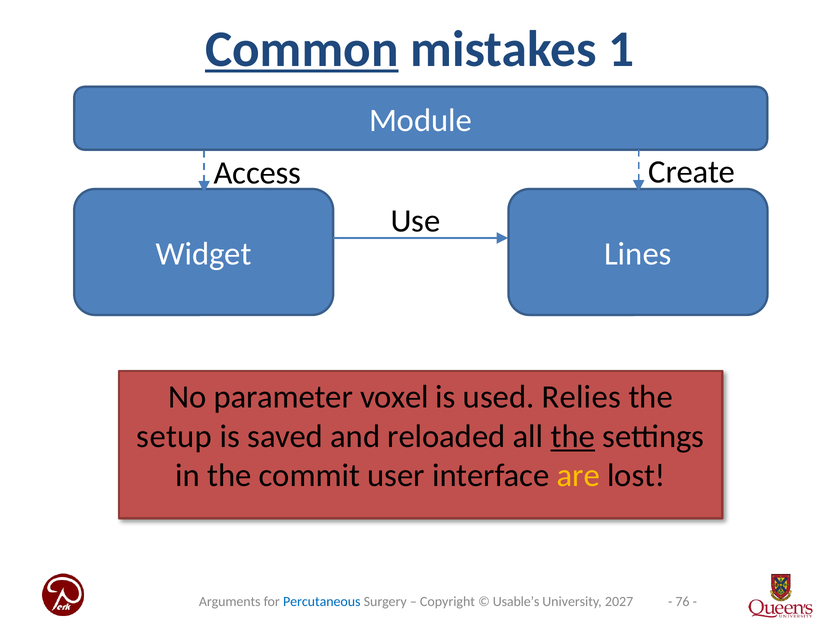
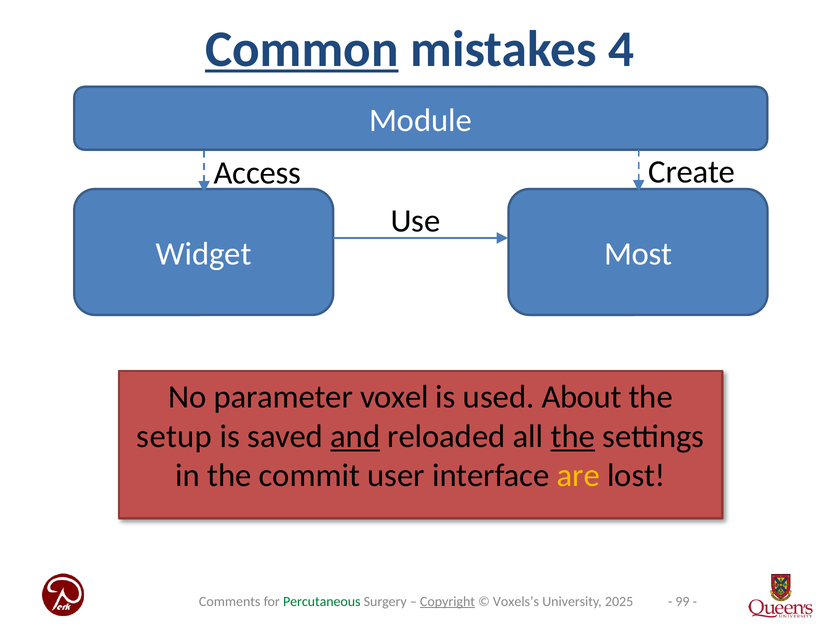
1: 1 -> 4 (621, 49)
Lines: Lines -> Most (638, 254)
Relies: Relies -> About (582, 397)
and underline: none -> present (355, 436)
76: 76 -> 99 (683, 602)
Arguments: Arguments -> Comments (230, 602)
Percutaneous colour: blue -> green (322, 602)
Copyright underline: none -> present (448, 602)
Usable’s: Usable’s -> Voxels’s (516, 602)
2027: 2027 -> 2025 (619, 602)
